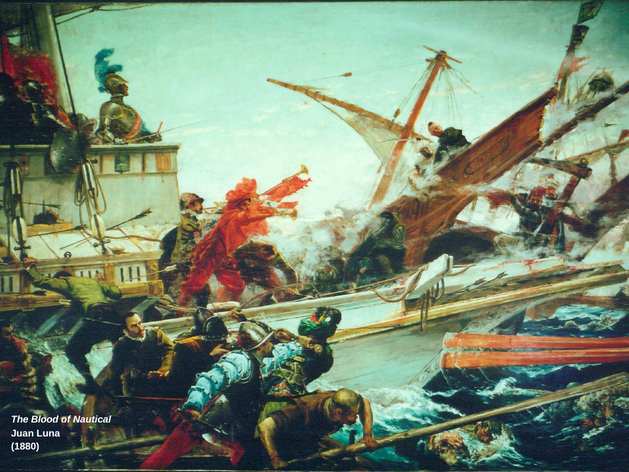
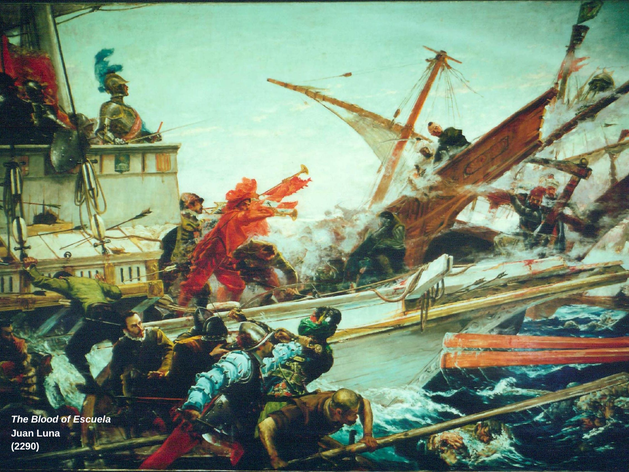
Nautical: Nautical -> Escuela (92, 419)
1880: 1880 -> 2290 (25, 446)
